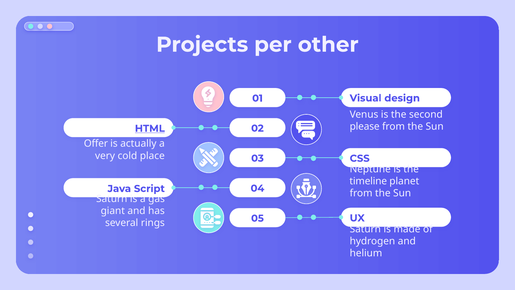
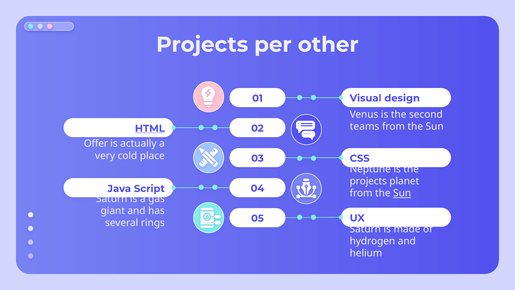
please: please -> teams (365, 127)
timeline: timeline -> projects (368, 181)
Sun underline: none -> present (402, 193)
